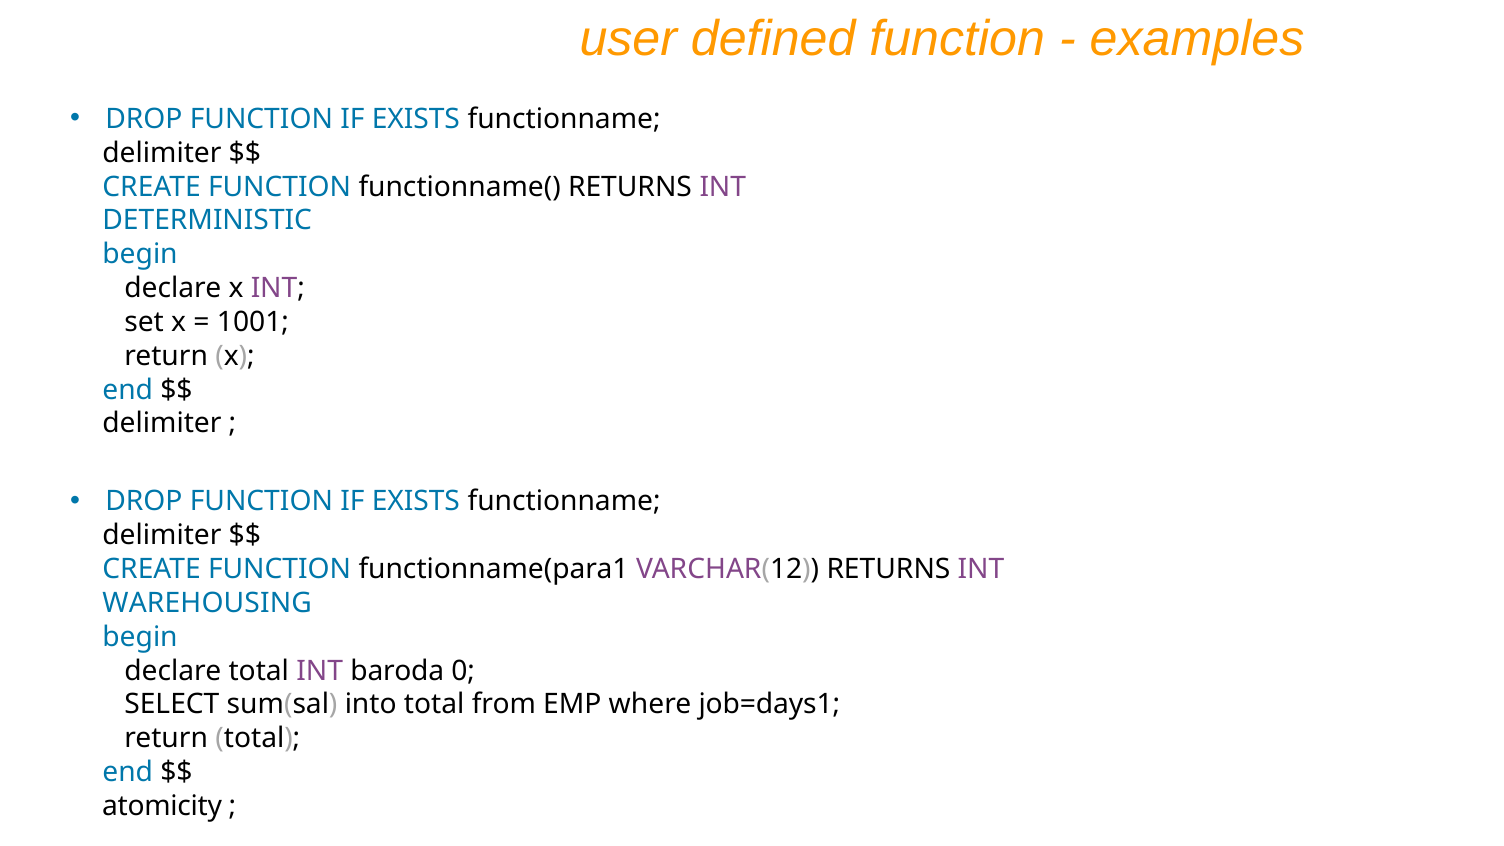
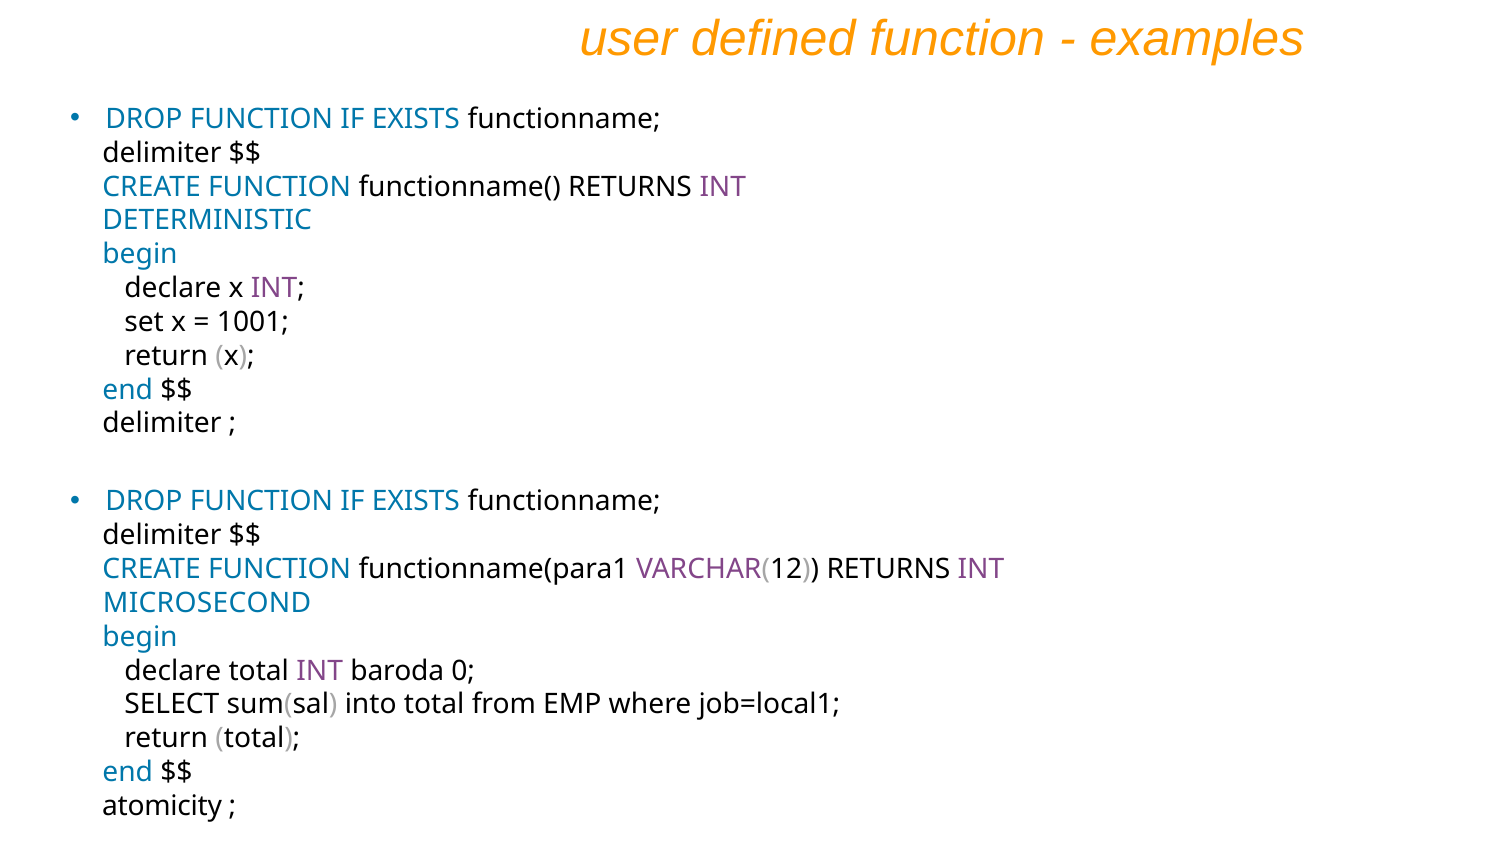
WAREHOUSING: WAREHOUSING -> MICROSECOND (207, 603)
job=days1: job=days1 -> job=local1 (769, 705)
